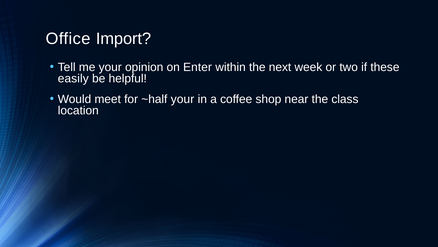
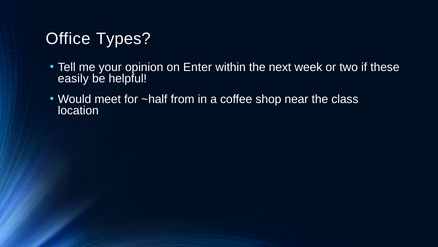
Import: Import -> Types (123, 39)
~half your: your -> from (183, 99)
